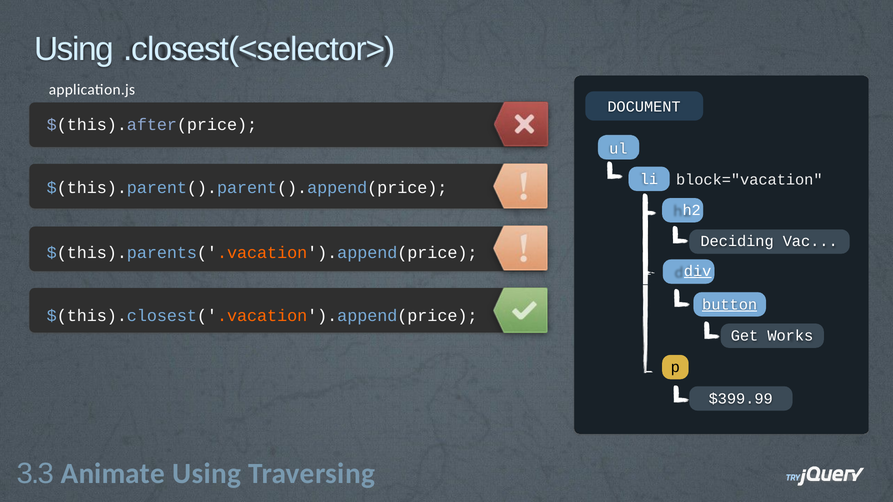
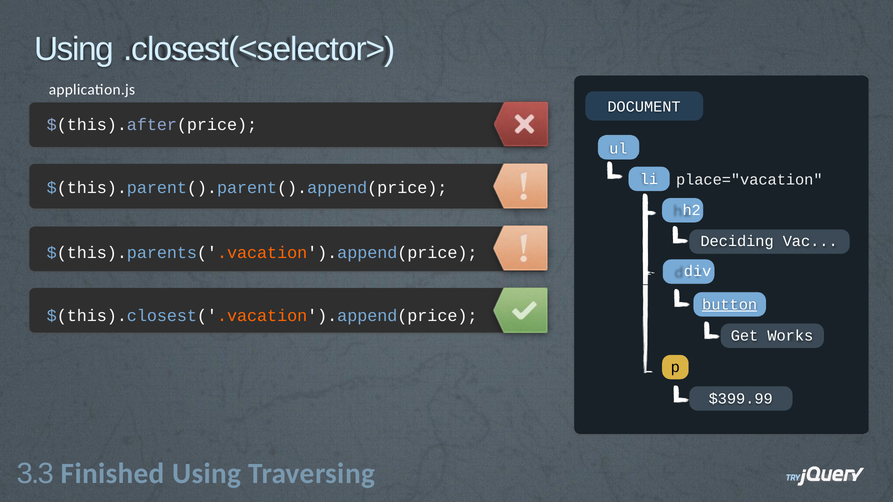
block="vacation: block="vacation -> place="vacation (749, 180)
div underline: present -> none (698, 271)
Animate: Animate -> Finished (113, 474)
